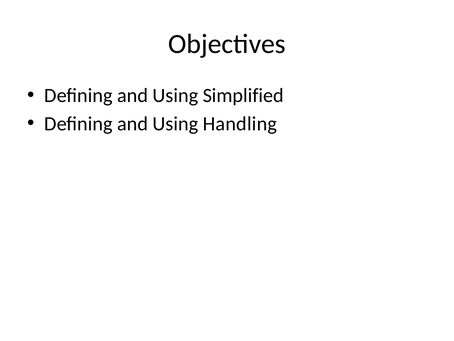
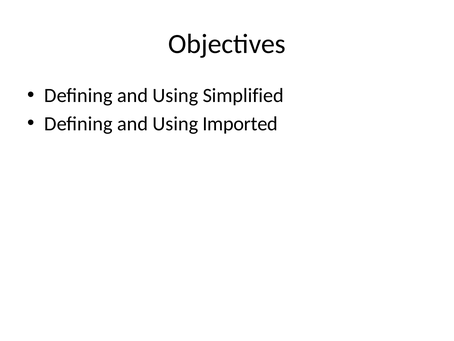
Handling: Handling -> Imported (240, 124)
